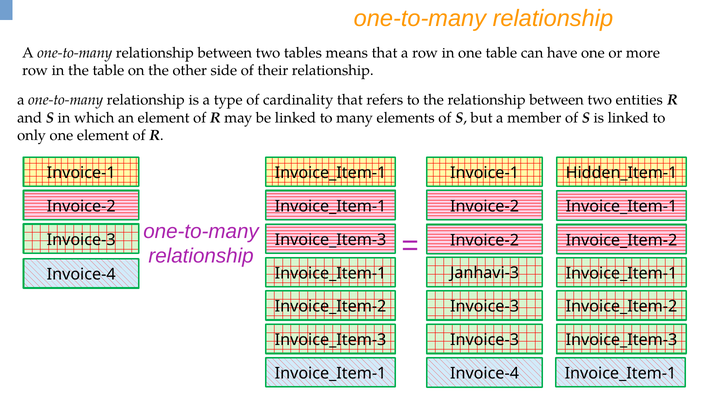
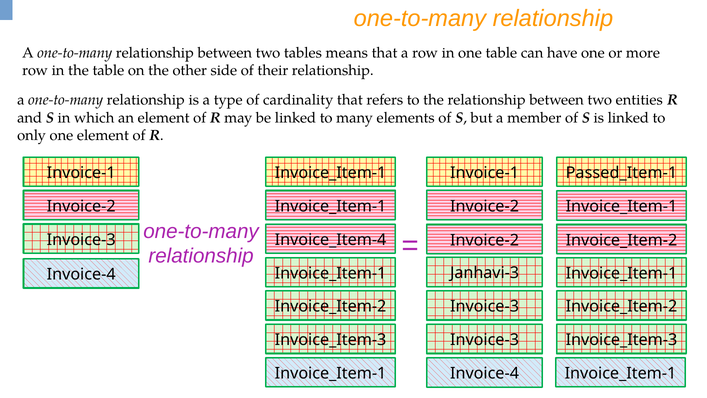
Hidden_Item-1: Hidden_Item-1 -> Passed_Item-1 (621, 173)
Invoice_Item-3: Invoice_Item-3 -> Invoice_Item-4 (331, 240)
